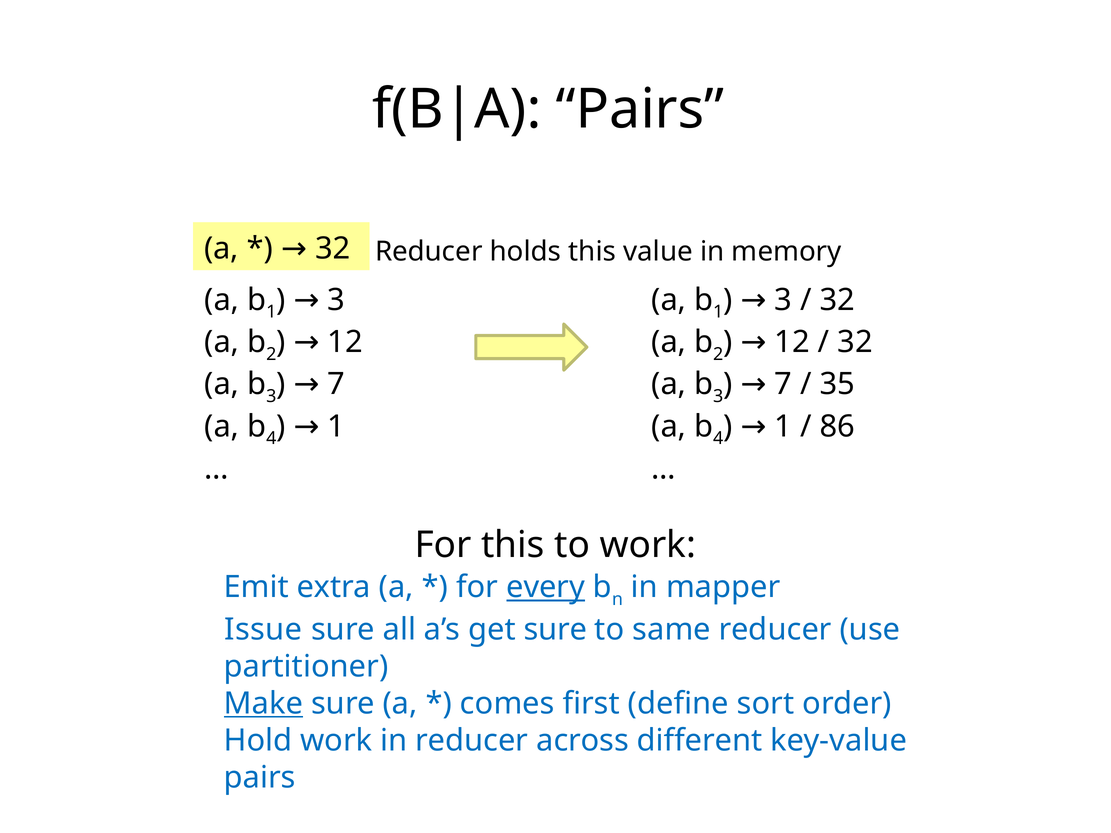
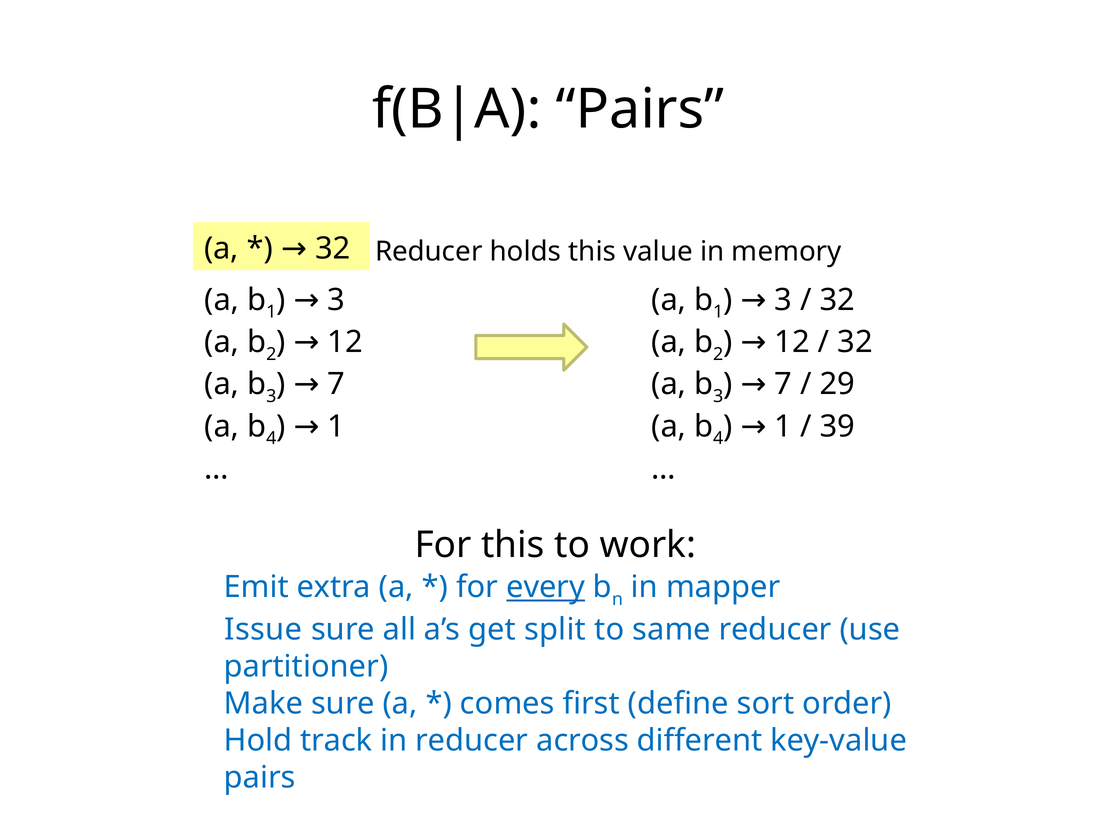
35: 35 -> 29 (837, 384)
86: 86 -> 39 (837, 427)
get sure: sure -> split (555, 630)
Make underline: present -> none (263, 704)
Hold work: work -> track (336, 741)
